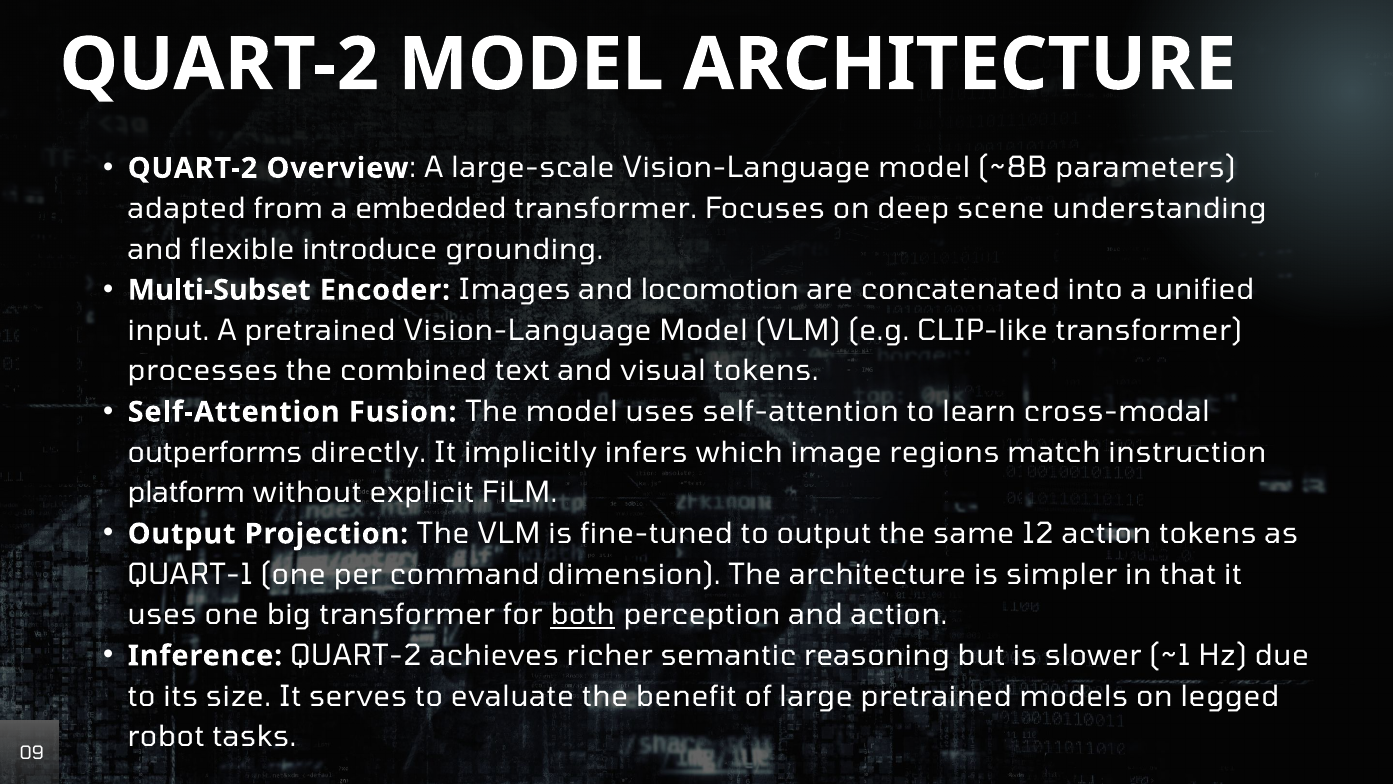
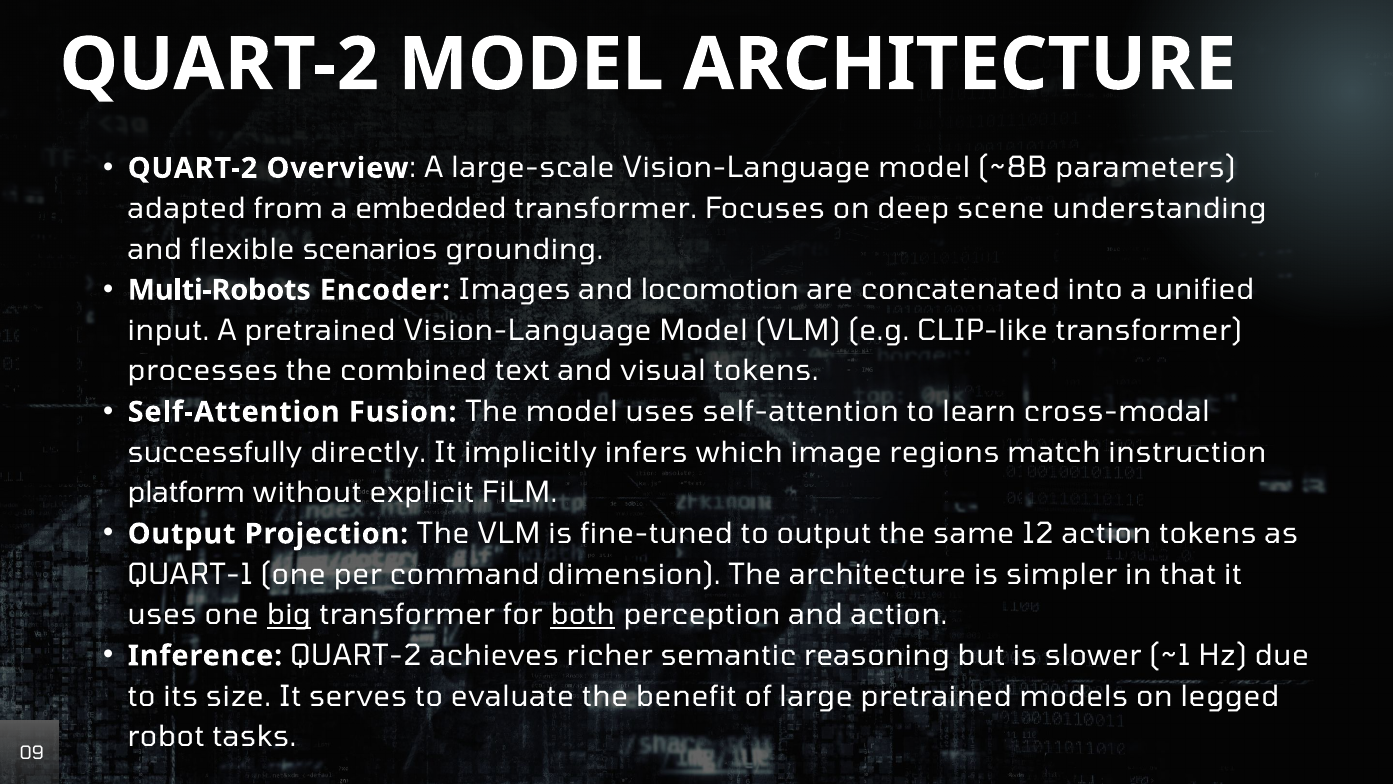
introduce: introduce -> scenarios (370, 249)
Multi-Subset: Multi-Subset -> Multi-Robots (219, 290)
outperforms: outperforms -> successfully (215, 452)
big underline: none -> present (289, 615)
